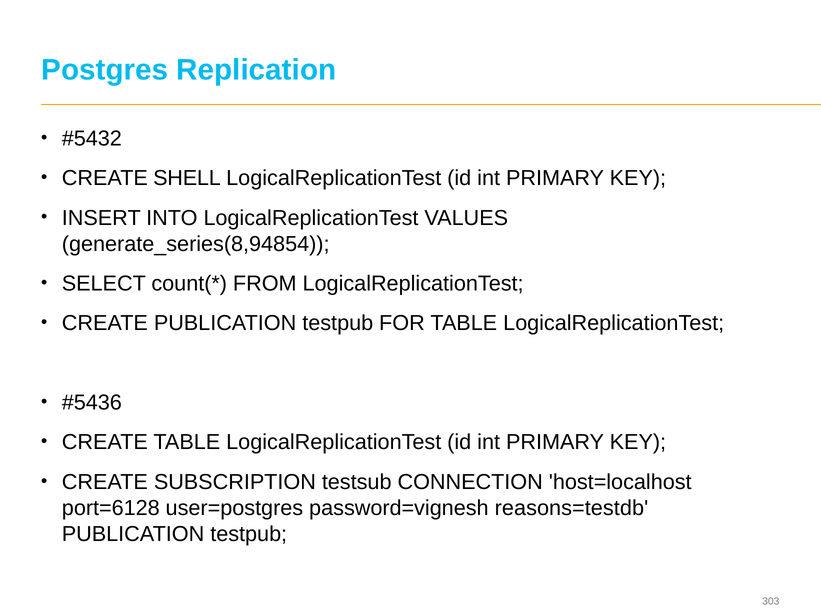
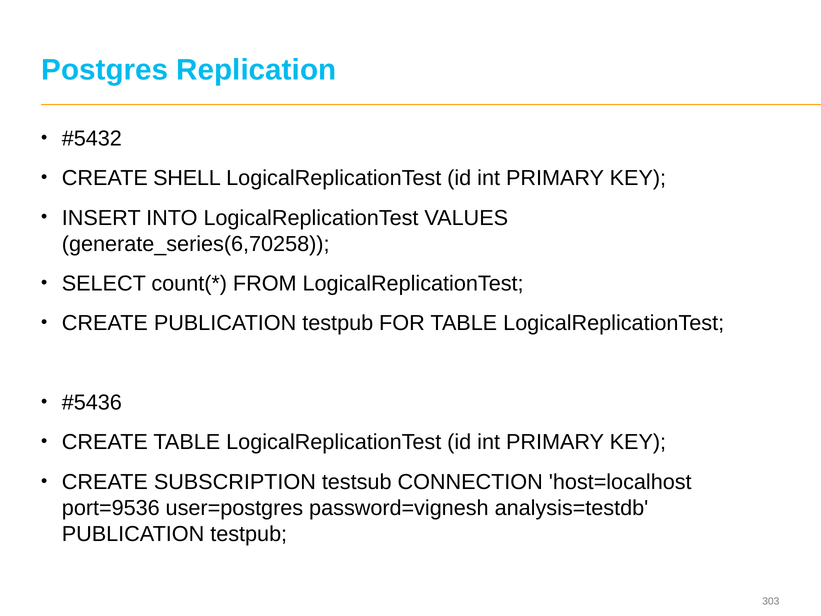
generate_series(8,94854: generate_series(8,94854 -> generate_series(6,70258 (196, 244)
port=6128: port=6128 -> port=9536 (111, 508)
reasons=testdb: reasons=testdb -> analysis=testdb (571, 508)
